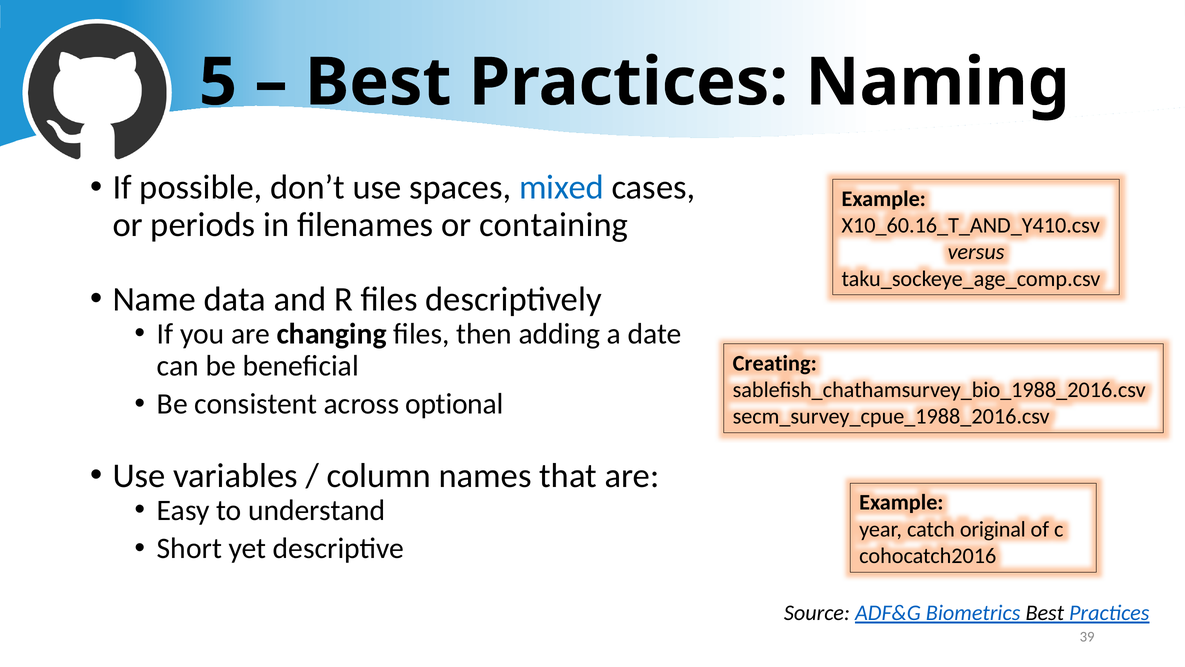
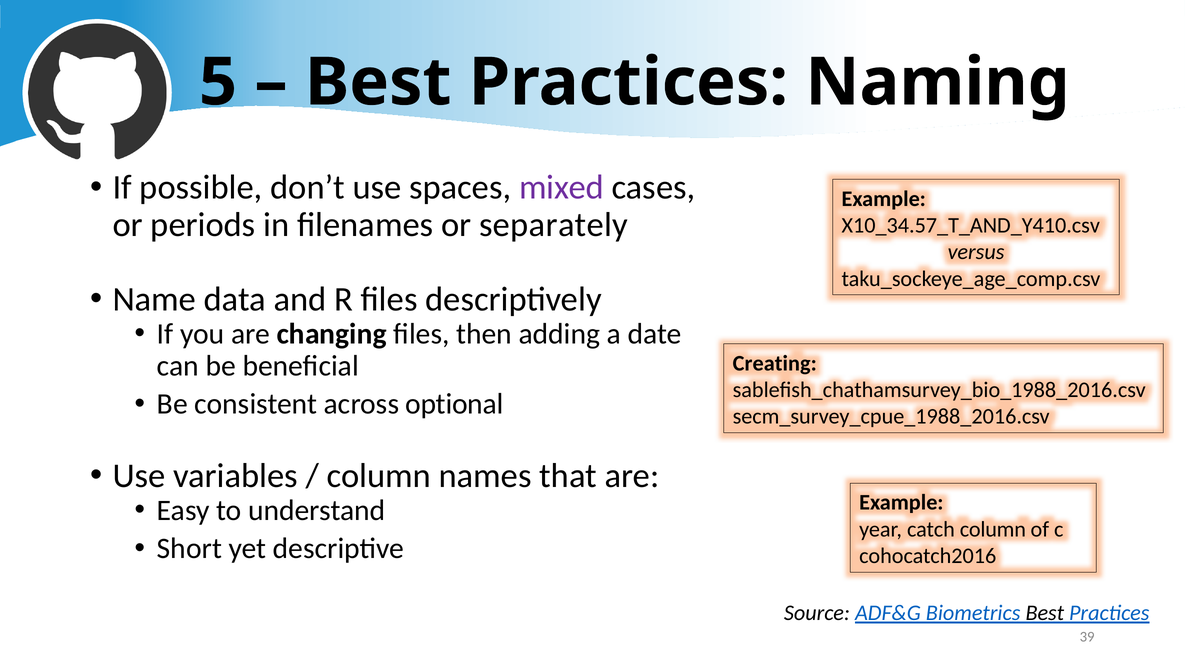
mixed colour: blue -> purple (562, 187)
containing: containing -> separately (554, 225)
X10_60.16_T_AND_Y410.csv: X10_60.16_T_AND_Y410.csv -> X10_34.57_T_AND_Y410.csv (971, 225)
catch original: original -> column (993, 529)
